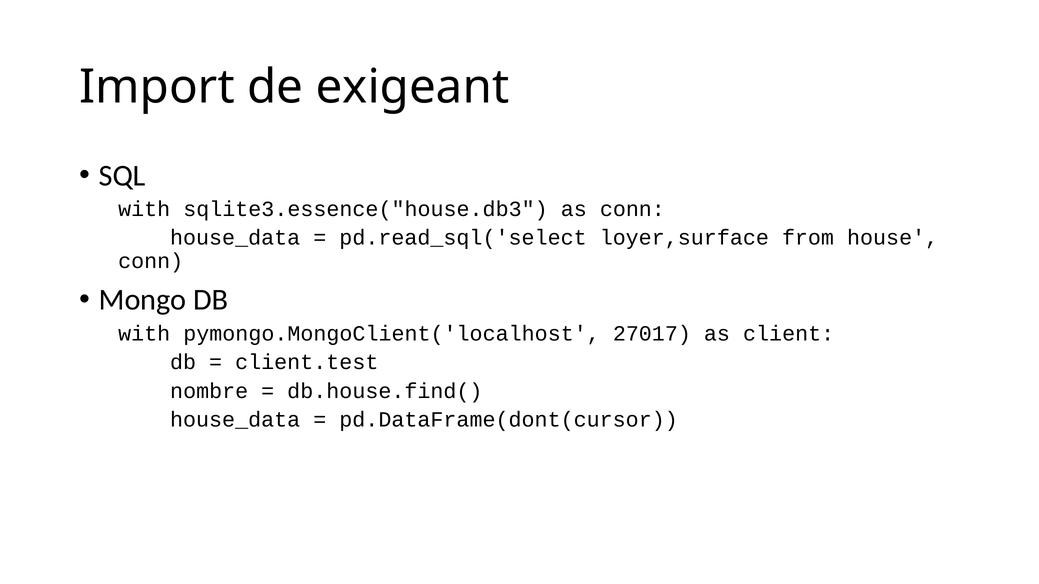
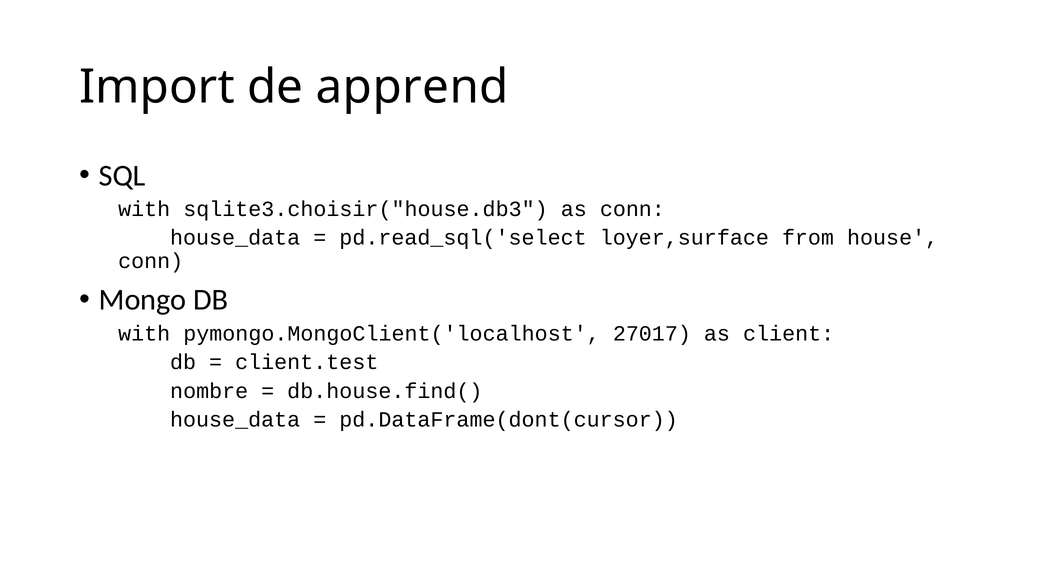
exigeant: exigeant -> apprend (412, 87)
sqlite3.essence("house.db3: sqlite3.essence("house.db3 -> sqlite3.choisir("house.db3 (365, 209)
